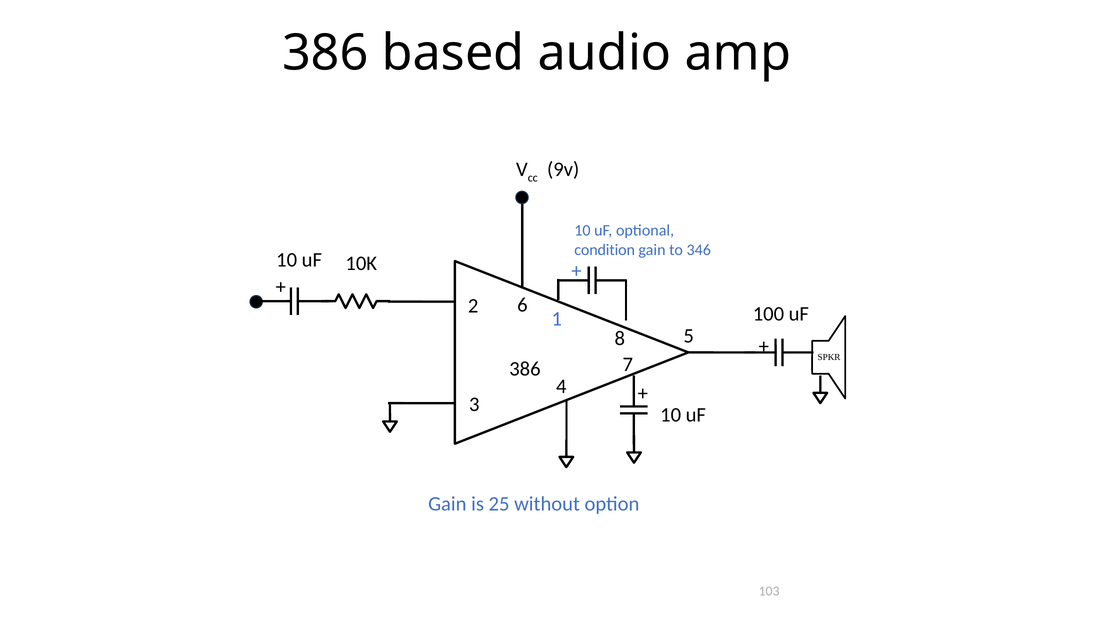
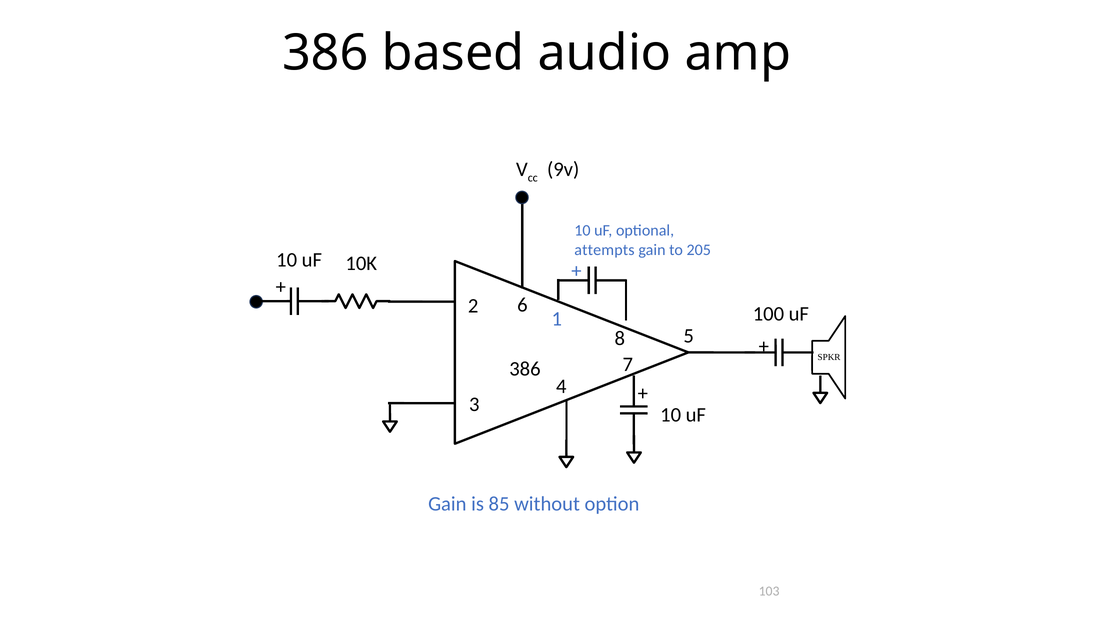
condition: condition -> attempts (604, 250)
346: 346 -> 205 (699, 250)
25: 25 -> 85 (499, 504)
